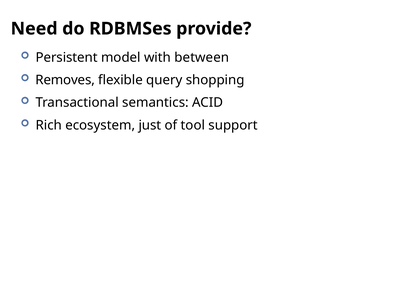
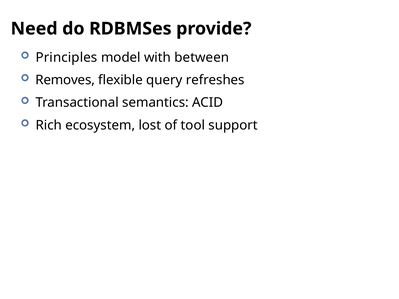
Persistent: Persistent -> Principles (66, 57)
shopping: shopping -> refreshes (215, 80)
just: just -> lost (150, 125)
